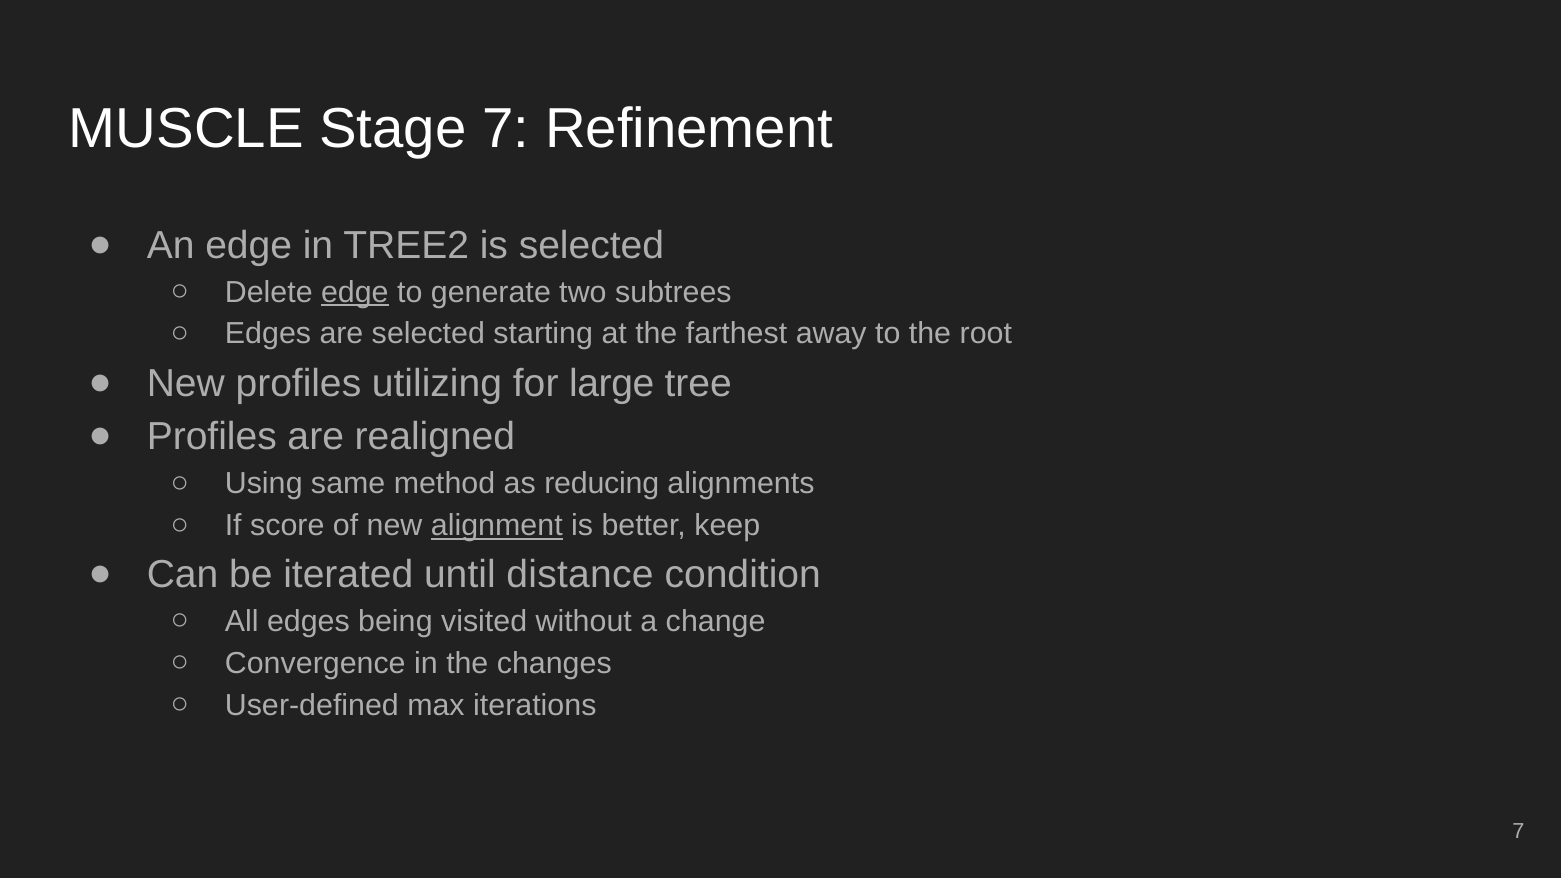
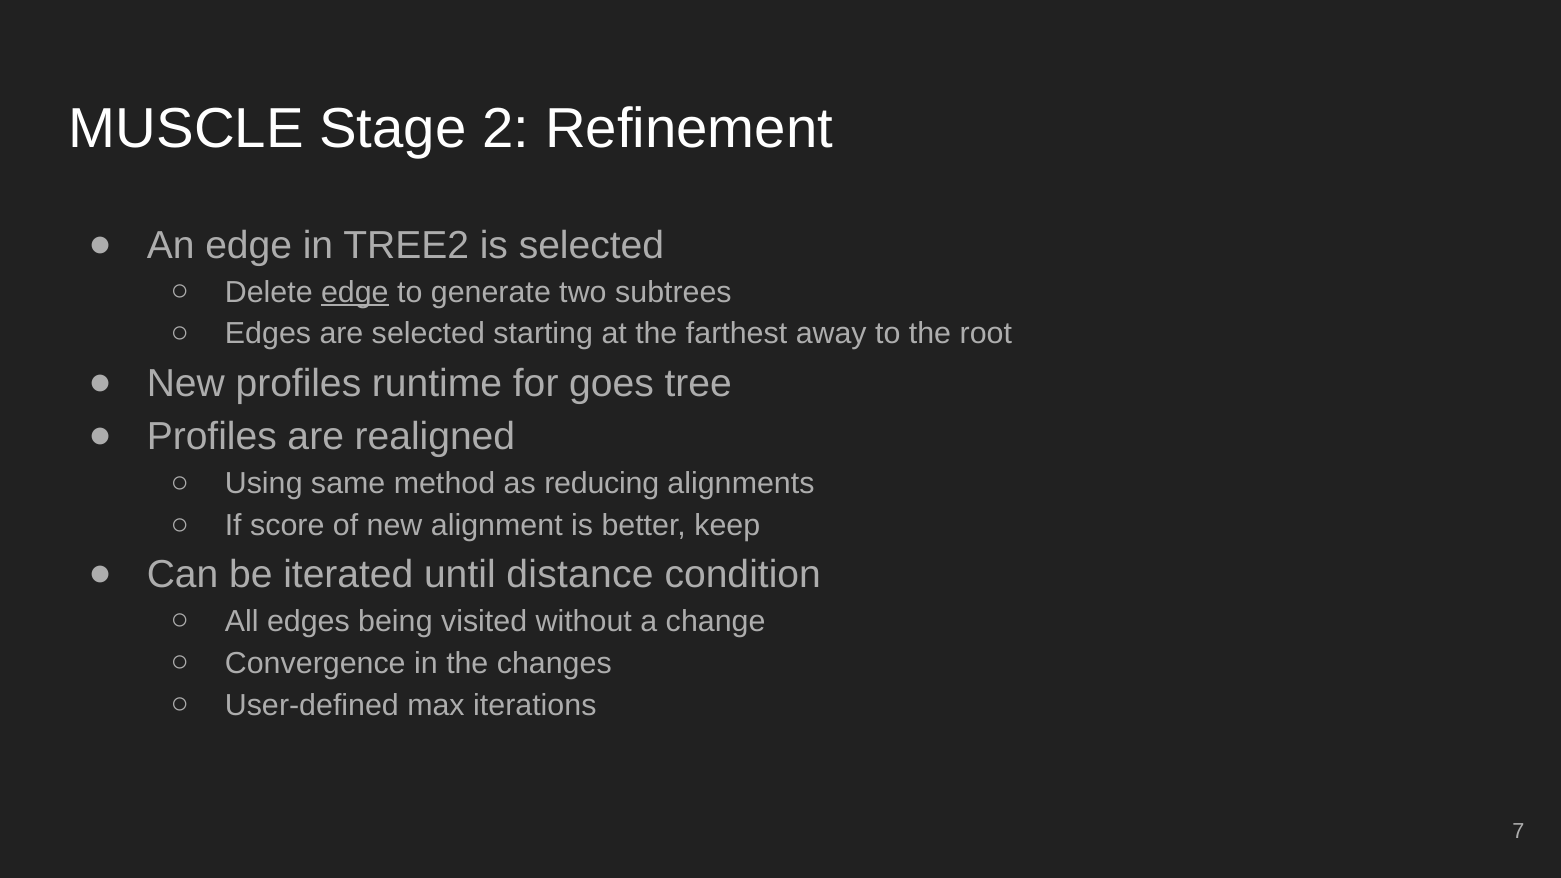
Stage 7: 7 -> 2 (506, 129)
utilizing: utilizing -> runtime (437, 383)
large: large -> goes (611, 383)
alignment underline: present -> none (497, 526)
